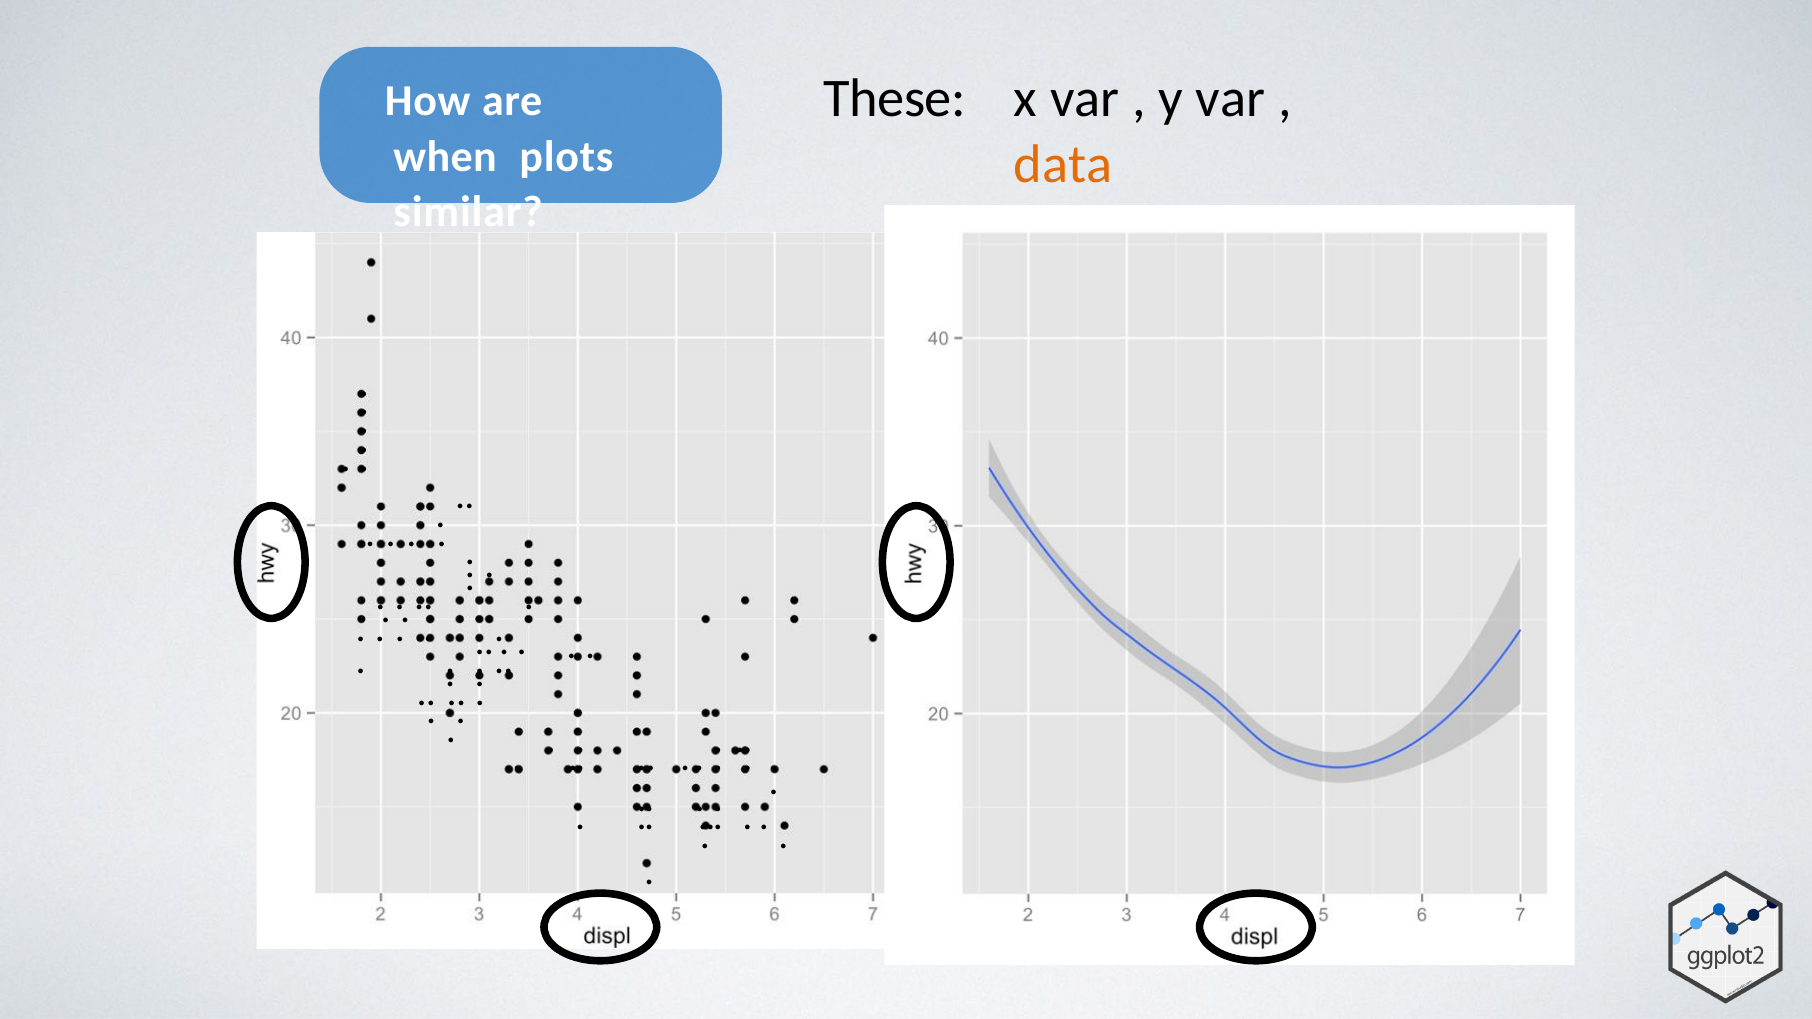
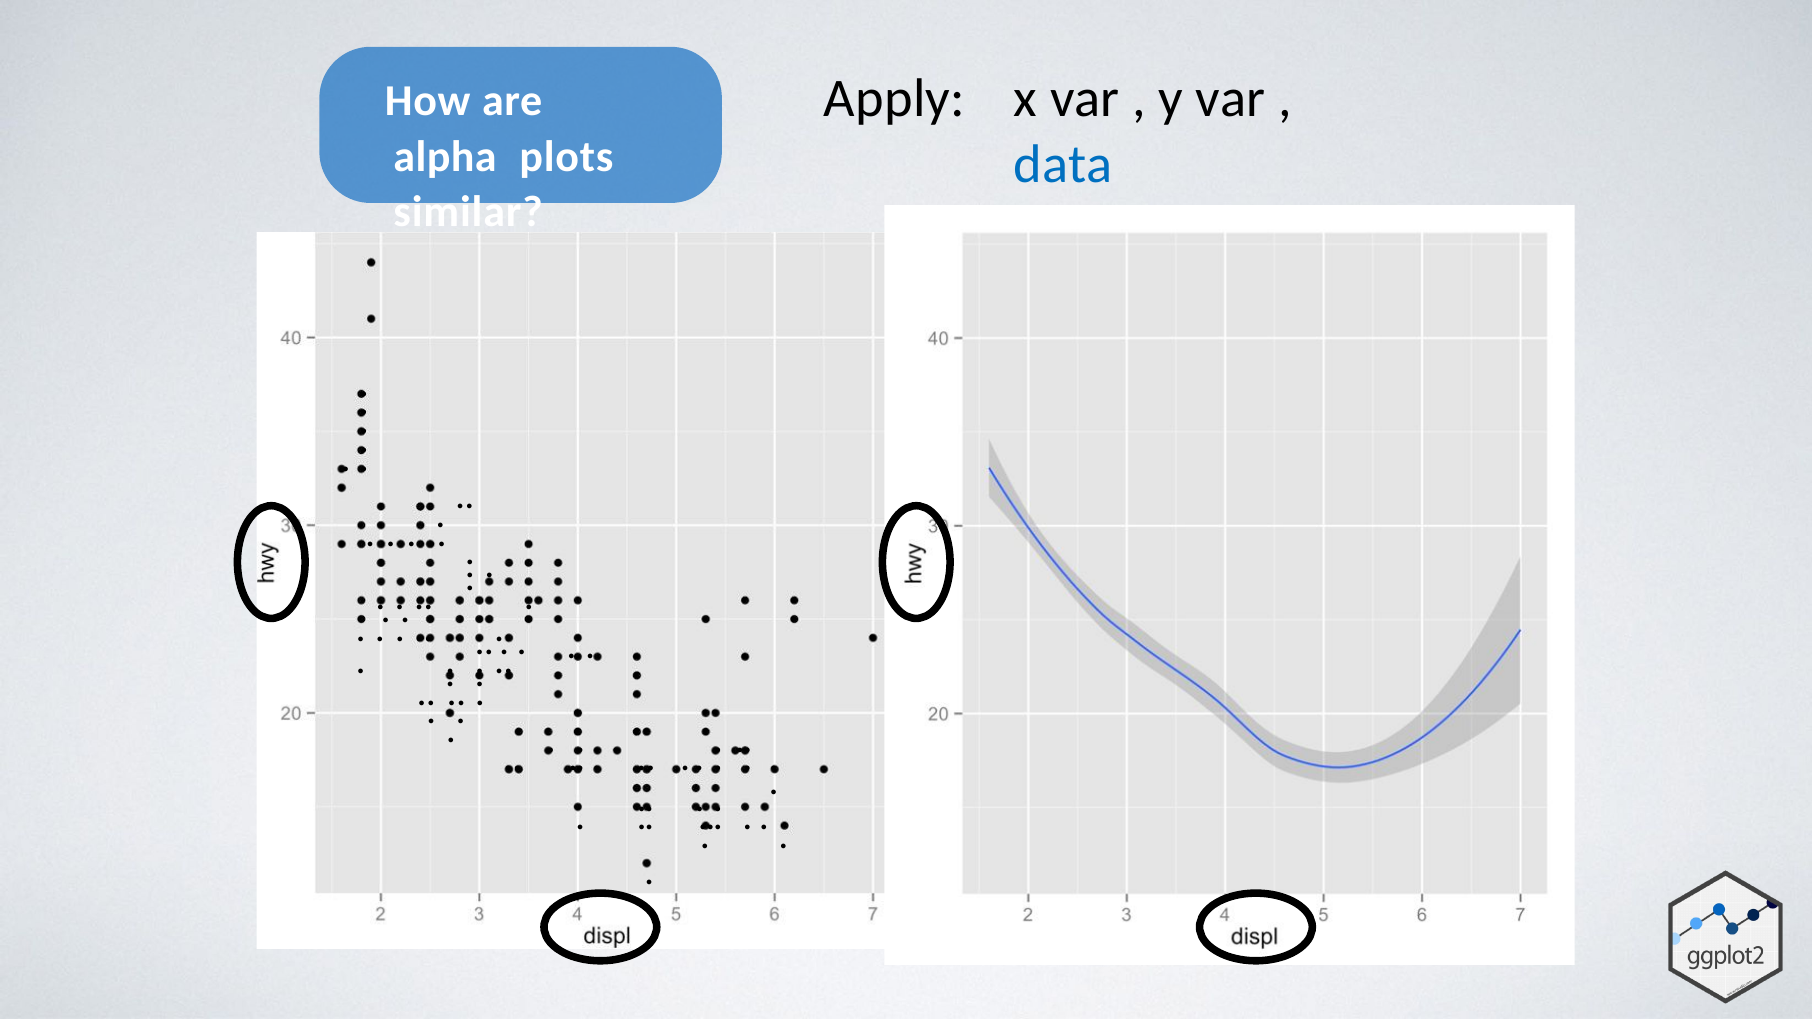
These: These -> Apply (894, 99)
when: when -> alpha (445, 157)
data colour: orange -> blue (1063, 164)
